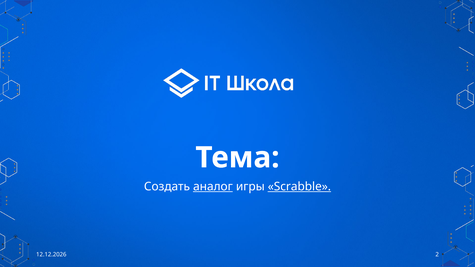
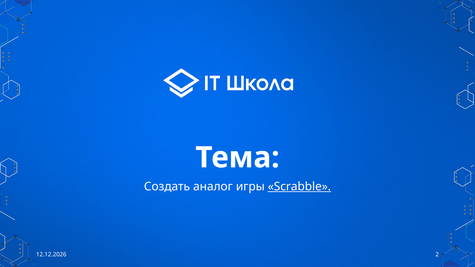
аналог underline: present -> none (213, 187)
